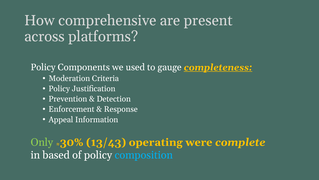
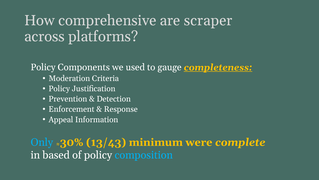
present: present -> scraper (208, 21)
Only colour: light green -> light blue (42, 142)
operating: operating -> minimum (156, 142)
